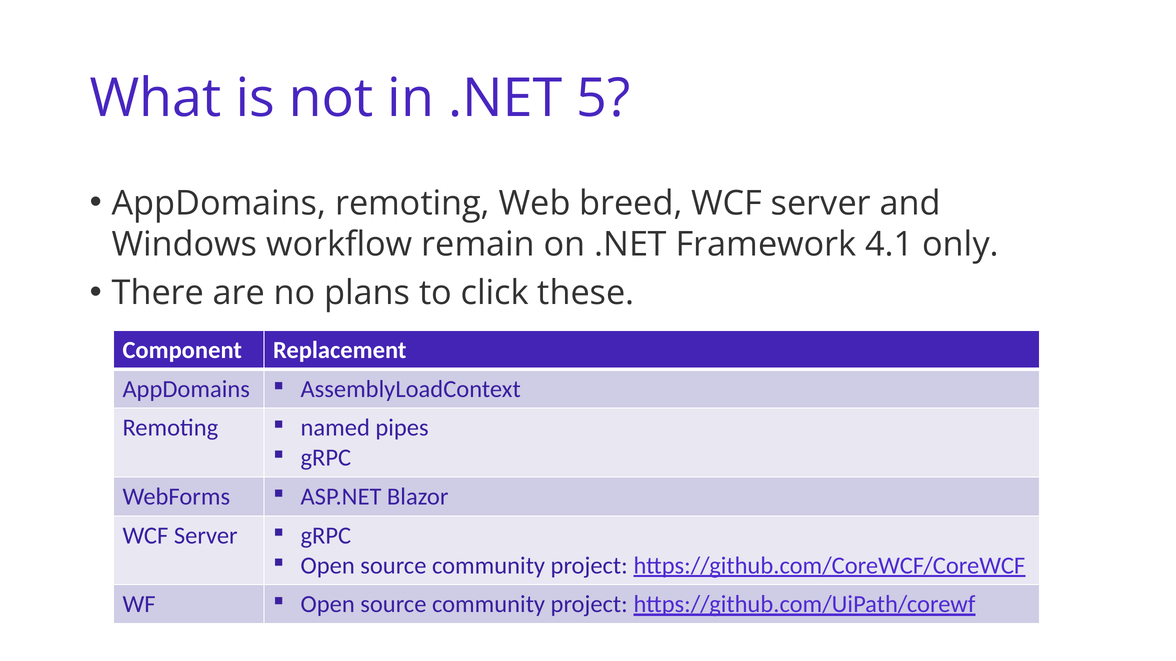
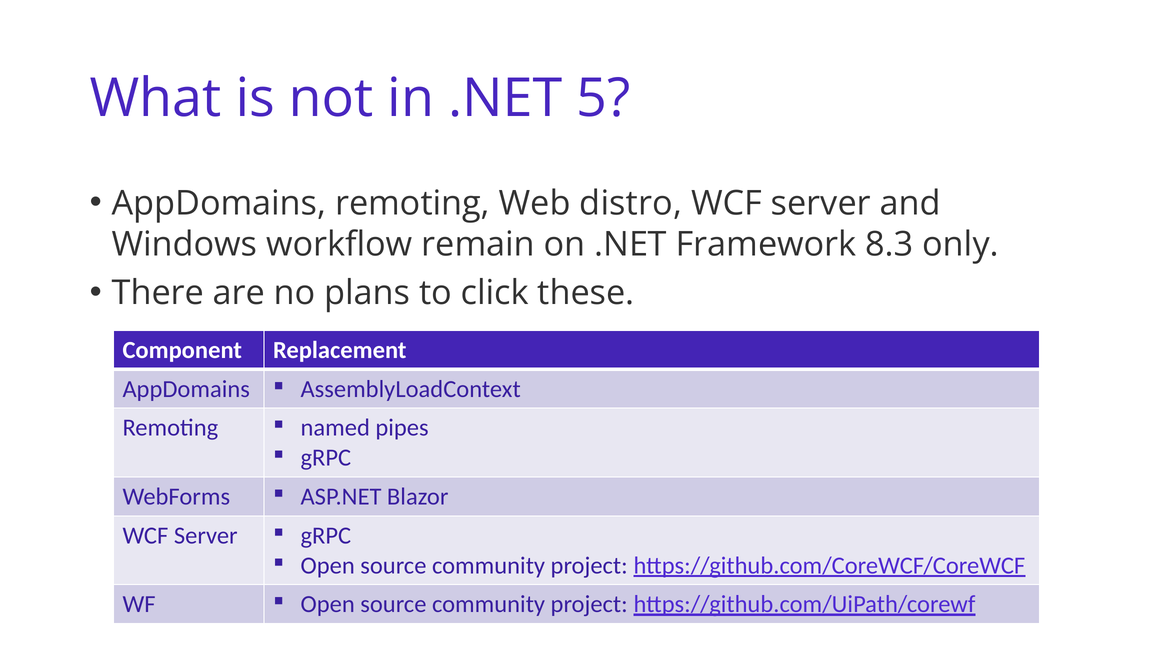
breed: breed -> distro (631, 203)
4.1: 4.1 -> 8.3 (889, 244)
